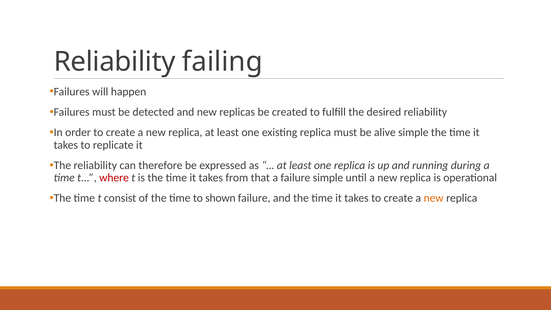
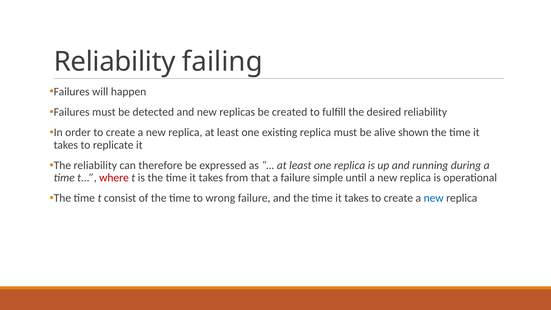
alive simple: simple -> shown (413, 132)
shown: shown -> wrong (220, 198)
new colour: orange -> blue (434, 198)
